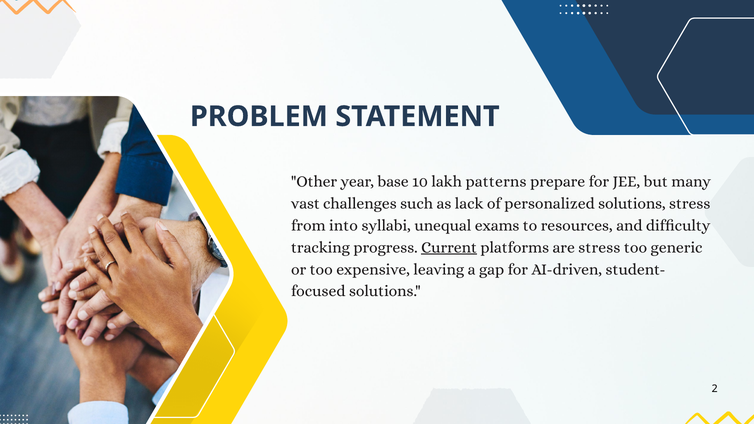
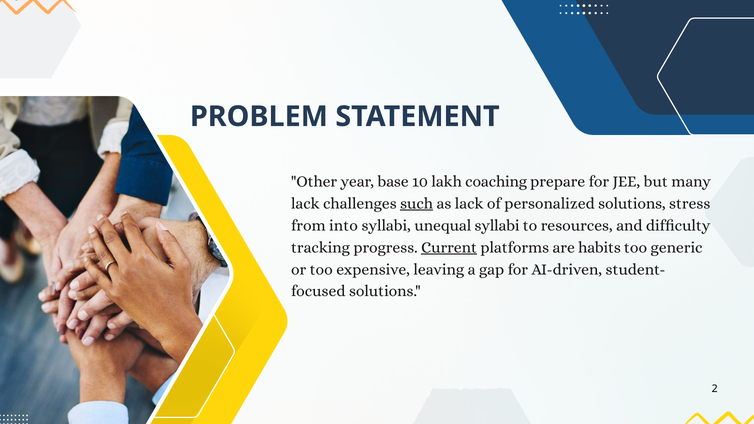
patterns: patterns -> coaching (496, 182)
vast: vast -> lack (305, 204)
such underline: none -> present (417, 204)
unequal exams: exams -> syllabi (497, 225)
are stress: stress -> habits (600, 247)
